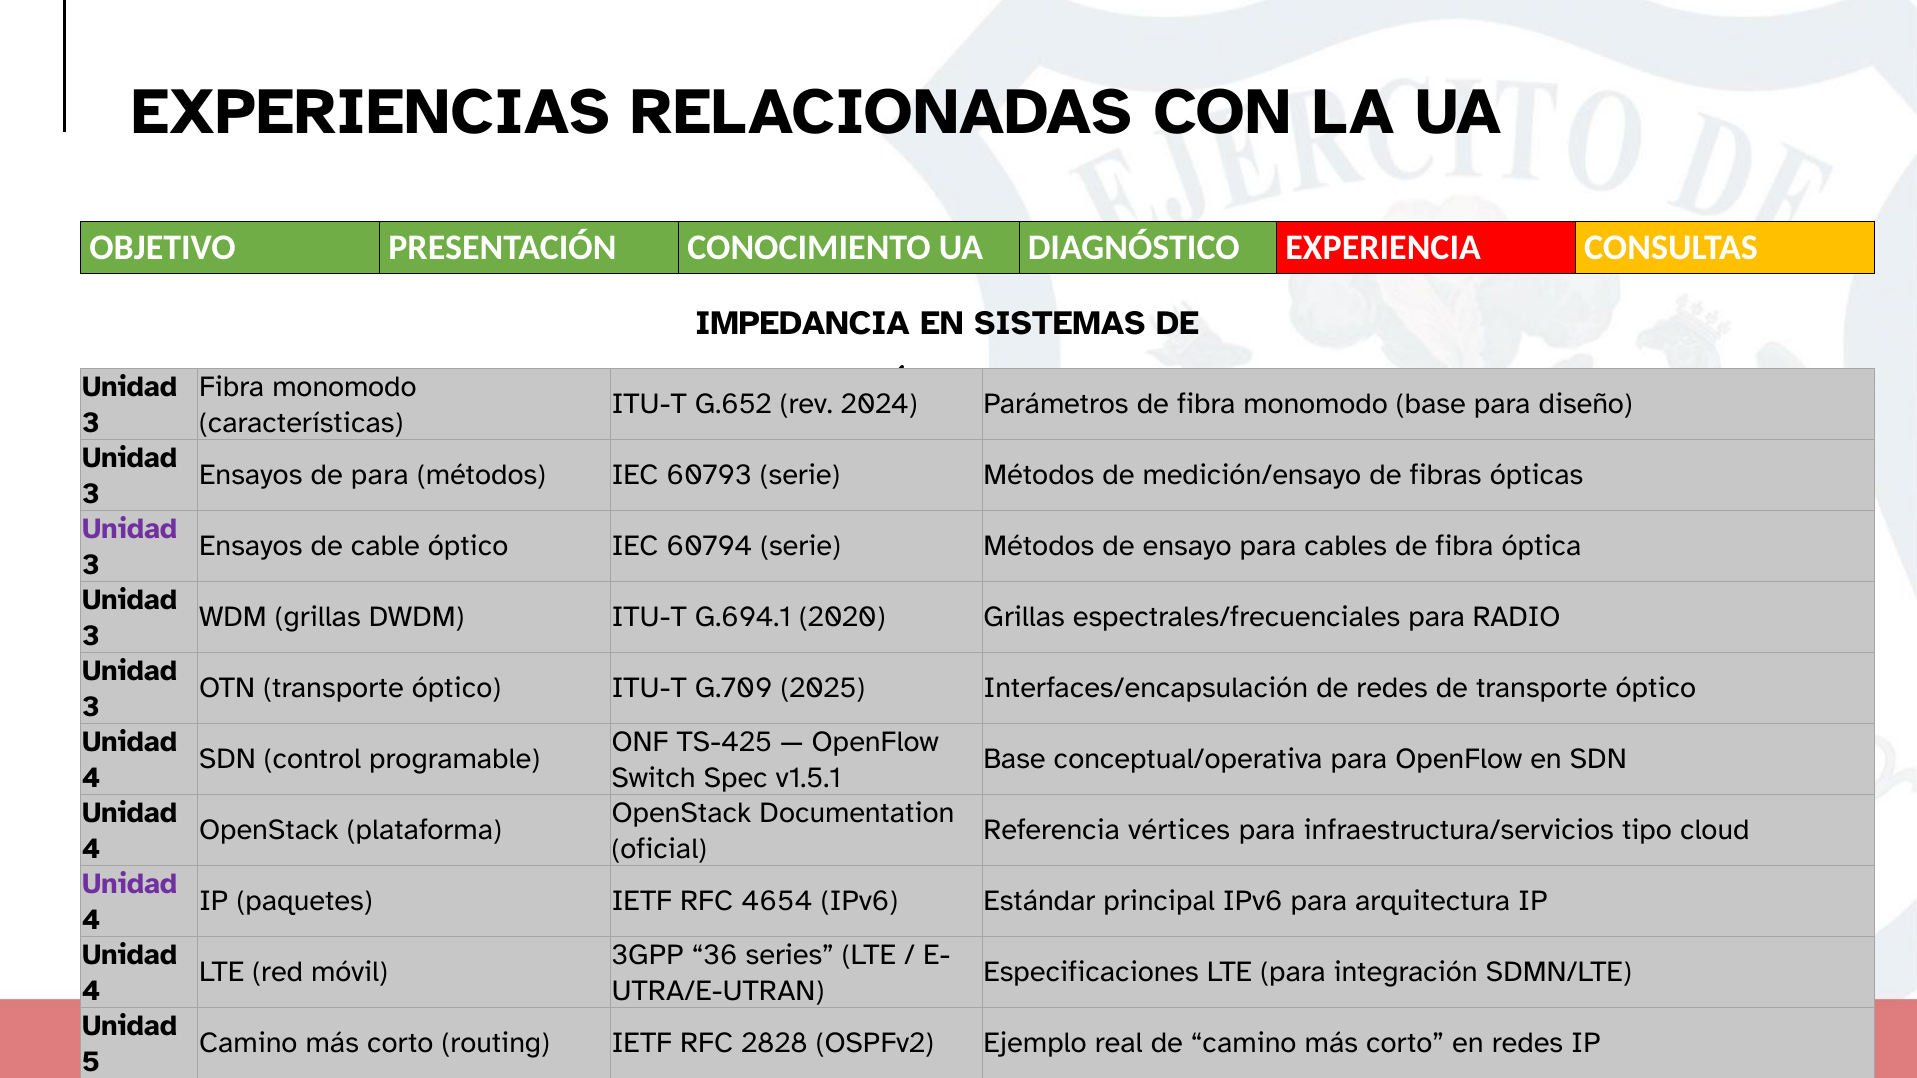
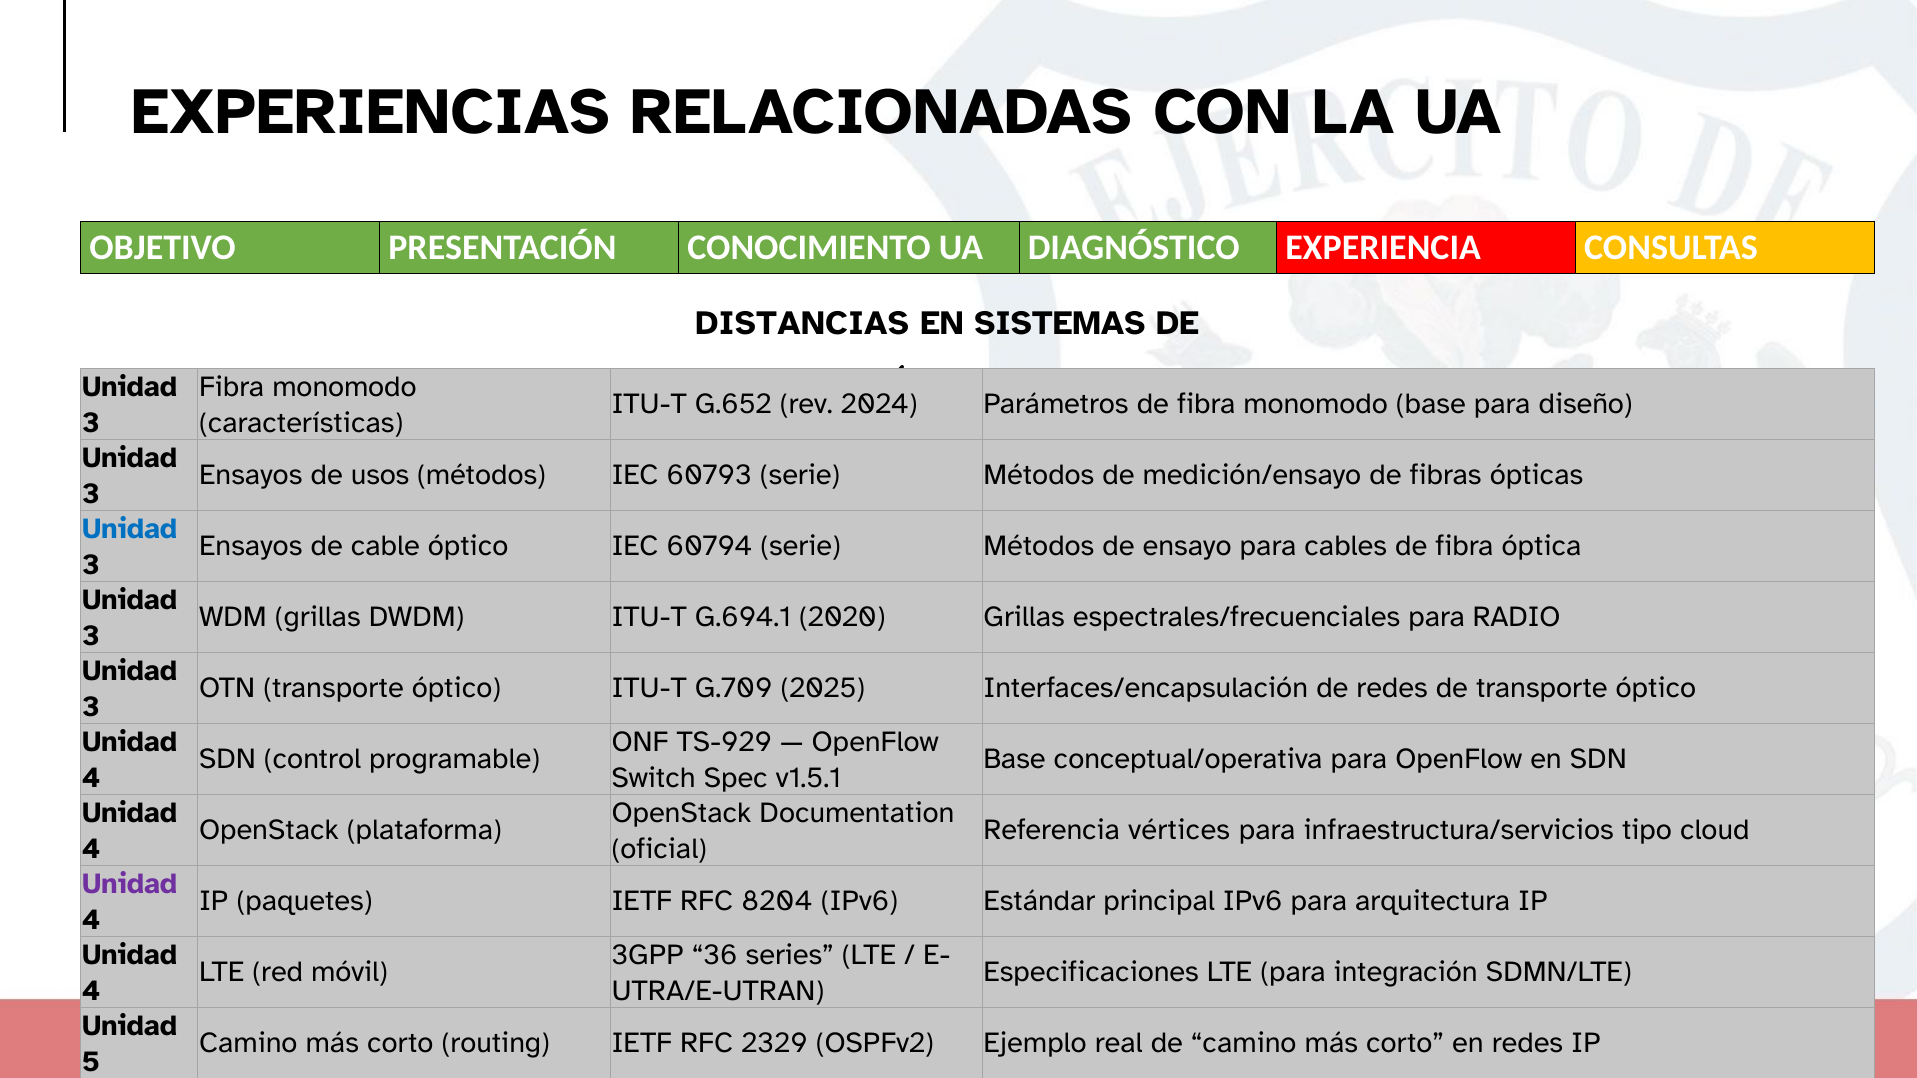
IMPEDANCIA: IMPEDANCIA -> DISTANCIAS (802, 324)
de para: para -> usos (380, 475)
Unidad colour: purple -> blue (130, 529)
TS-425: TS-425 -> TS-929 (724, 742)
4654: 4654 -> 8204 (777, 901)
2828: 2828 -> 2329 (774, 1043)
